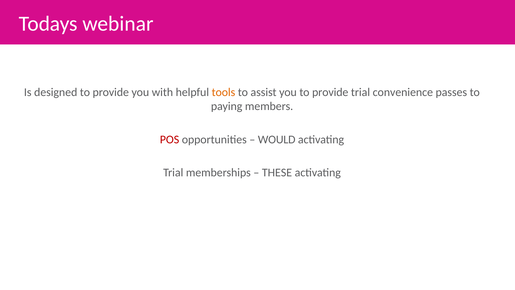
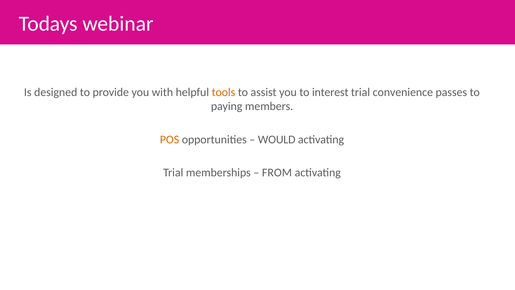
you to provide: provide -> interest (330, 92)
POS colour: red -> orange (170, 139)
THESE: THESE -> FROM (277, 172)
